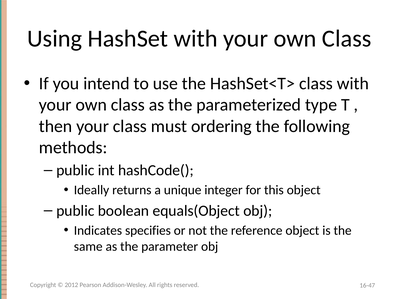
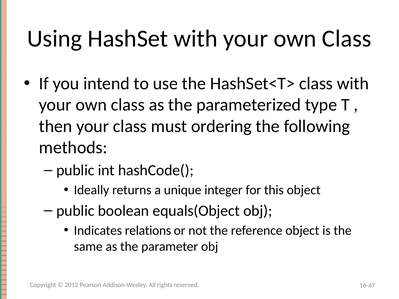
specifies: specifies -> relations (148, 231)
